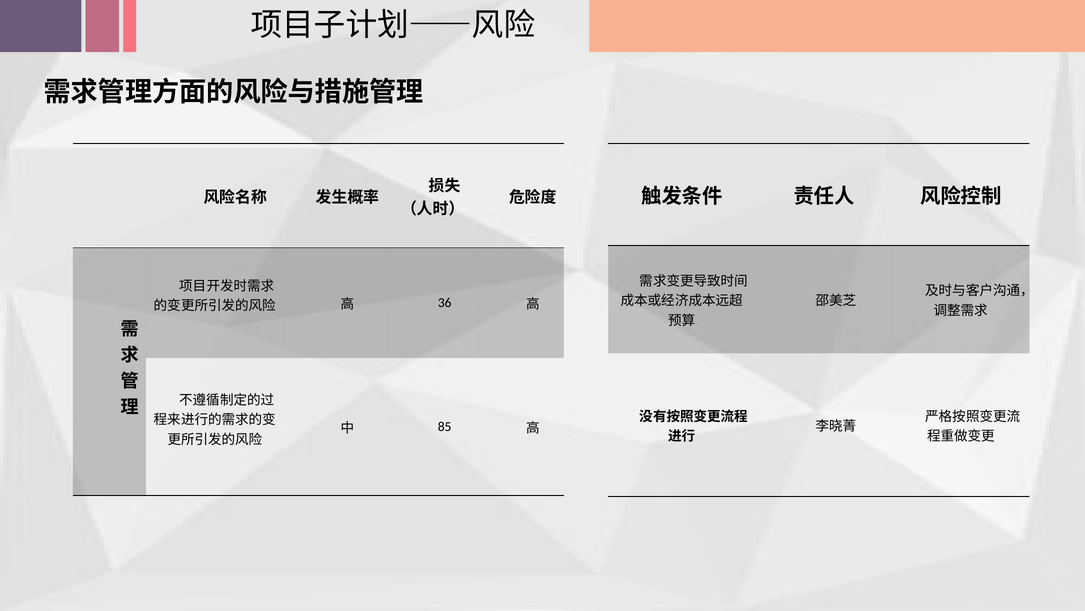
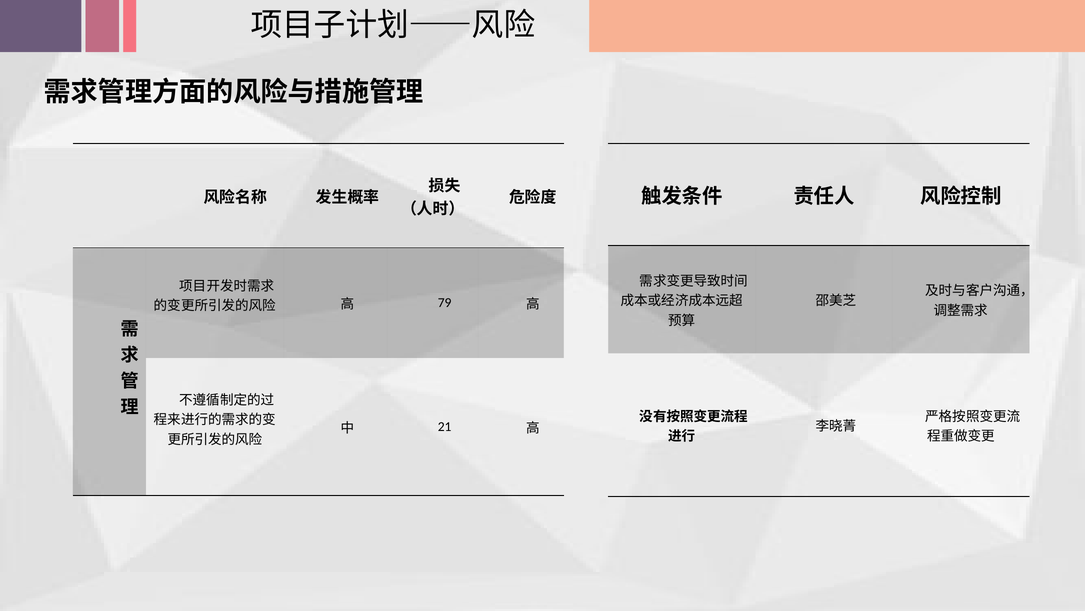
36: 36 -> 79 (445, 303)
85: 85 -> 21 (445, 426)
